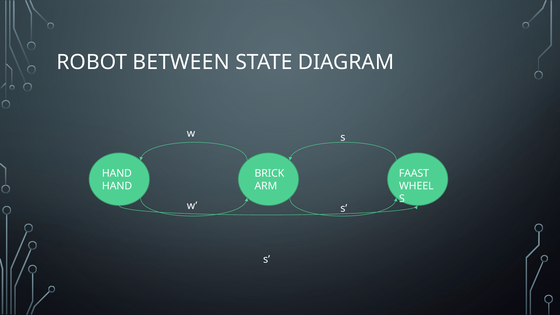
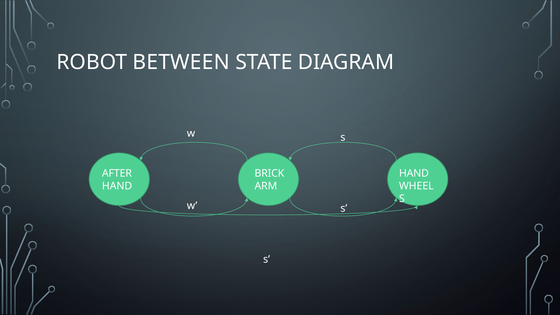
HAND: HAND -> AFTER (117, 173)
FAAST: FAAST -> HAND (414, 173)
